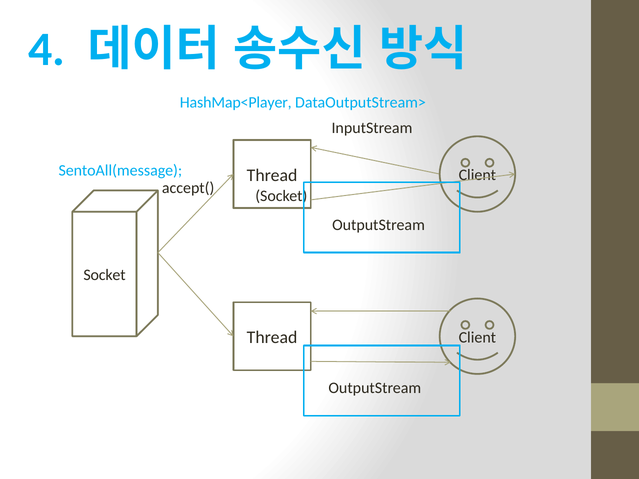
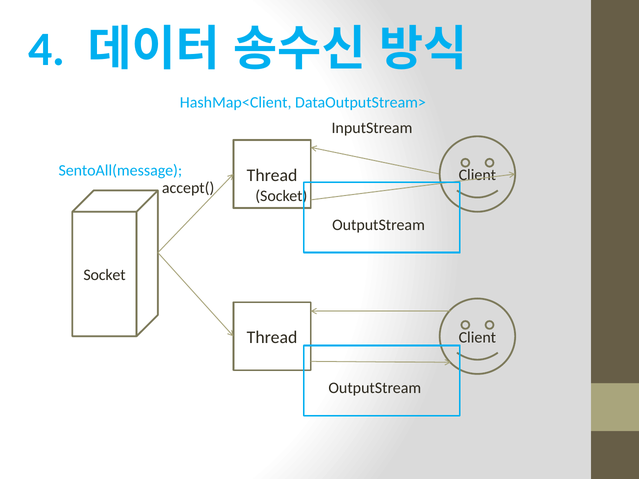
HashMap<Player: HashMap<Player -> HashMap<Client (236, 102)
